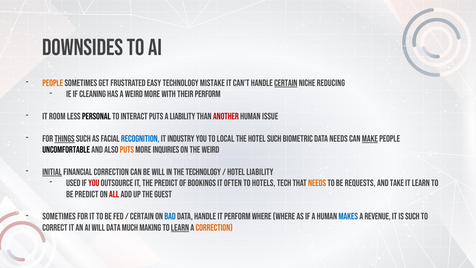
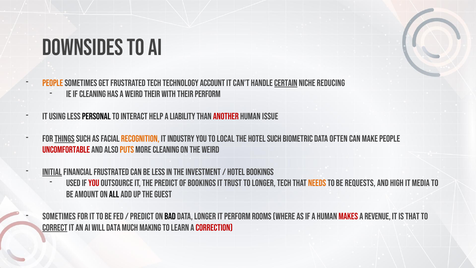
frustrated easy: easy -> tech (154, 83)
mistake: mistake -> account (212, 83)
weird more: more -> their (152, 94)
room: room -> using (57, 116)
interact puts: puts -> help (156, 116)
recognition colour: blue -> orange (140, 139)
data needs: needs -> often (339, 139)
make underline: present -> none (370, 139)
uncomfortable colour: black -> red (66, 150)
more inquiries: inquiries -> cleaning (166, 150)
financial correction: correction -> frustrated (111, 172)
be will: will -> less (158, 172)
the technology: technology -> investment (203, 172)
hotel liability: liability -> bookings (260, 172)
often: often -> trust (233, 183)
to hotels: hotels -> longer (264, 183)
take: take -> high (397, 183)
it learn: learn -> media (421, 183)
be predict: predict -> amount (87, 194)
all colour: red -> black (114, 194)
certain: certain -> predict (142, 216)
bad colour: blue -> black (170, 216)
data handle: handle -> longer (205, 216)
perform where: where -> rooms (262, 216)
makes colour: blue -> red (348, 216)
is such: such -> that (412, 216)
correct underline: none -> present (55, 227)
learn underline: present -> none (180, 227)
correction colour: orange -> red (214, 227)
